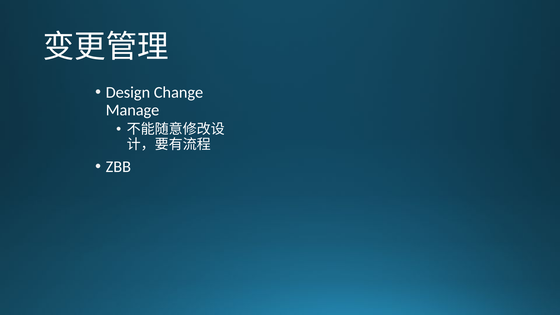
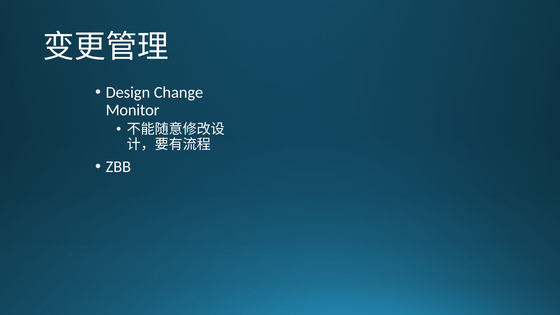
Manage: Manage -> Monitor (133, 110)
